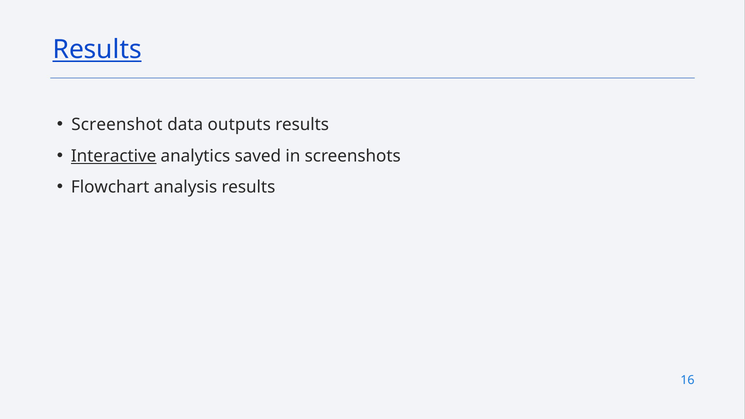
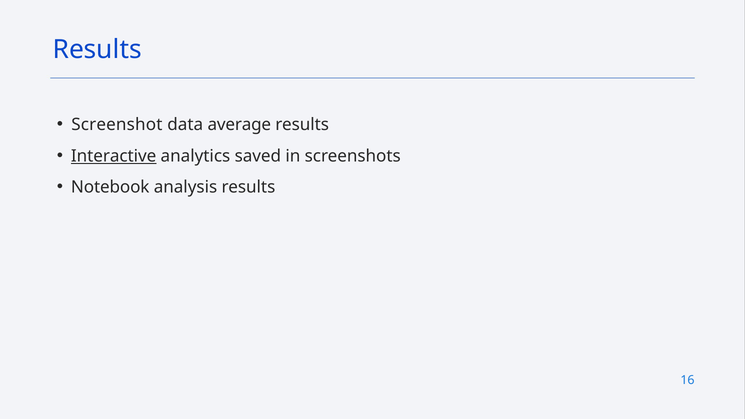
Results underline: present -> none (97, 50)
outputs: outputs -> average (239, 125)
Flowchart: Flowchart -> Notebook (110, 187)
